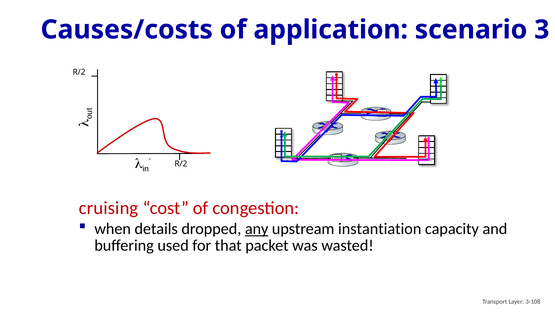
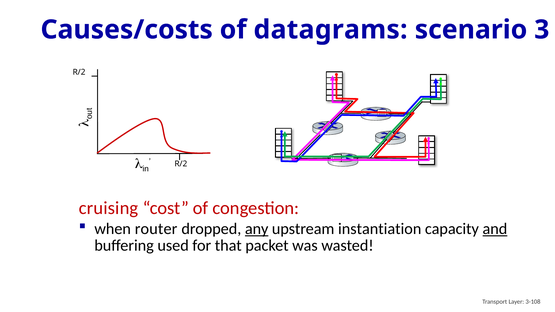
application: application -> datagrams (331, 30)
details: details -> router (156, 229)
and underline: none -> present (495, 229)
